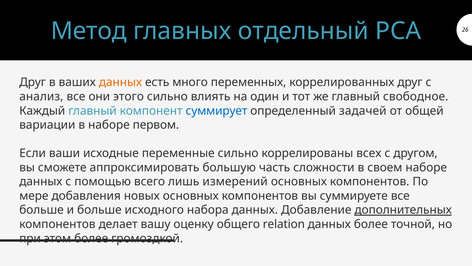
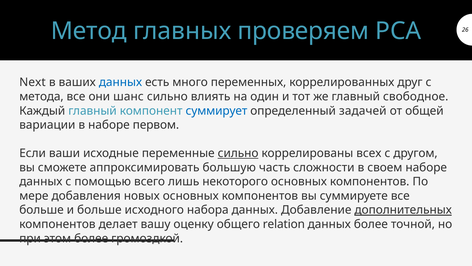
отдельный: отдельный -> проверяем (303, 31)
Друг: Друг -> Next (33, 82)
данных colour: orange -> blue (120, 82)
анализ: анализ -> метода (41, 96)
этого: этого -> шанс (128, 96)
сильно underline: none -> present (238, 153)
измерений: измерений -> некоторого (235, 181)
